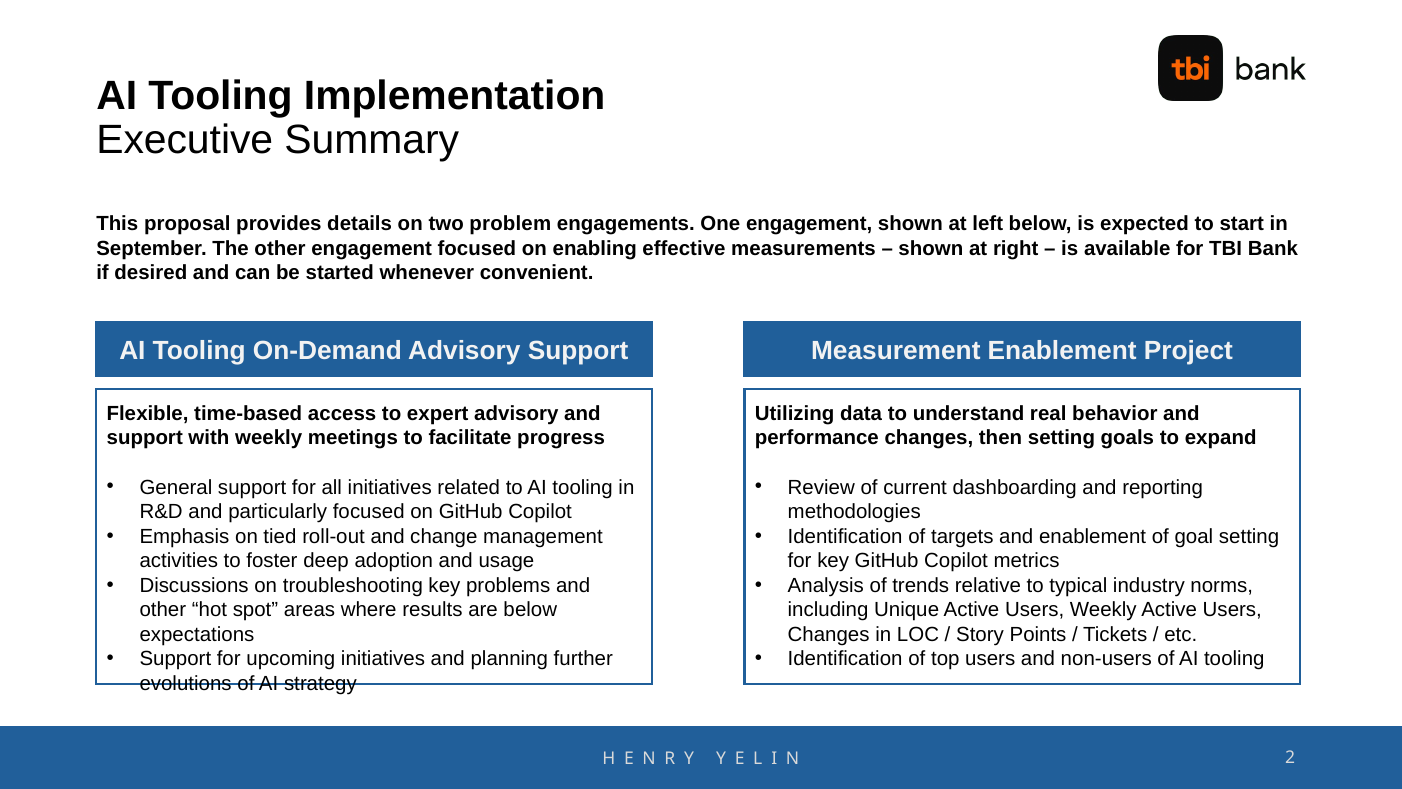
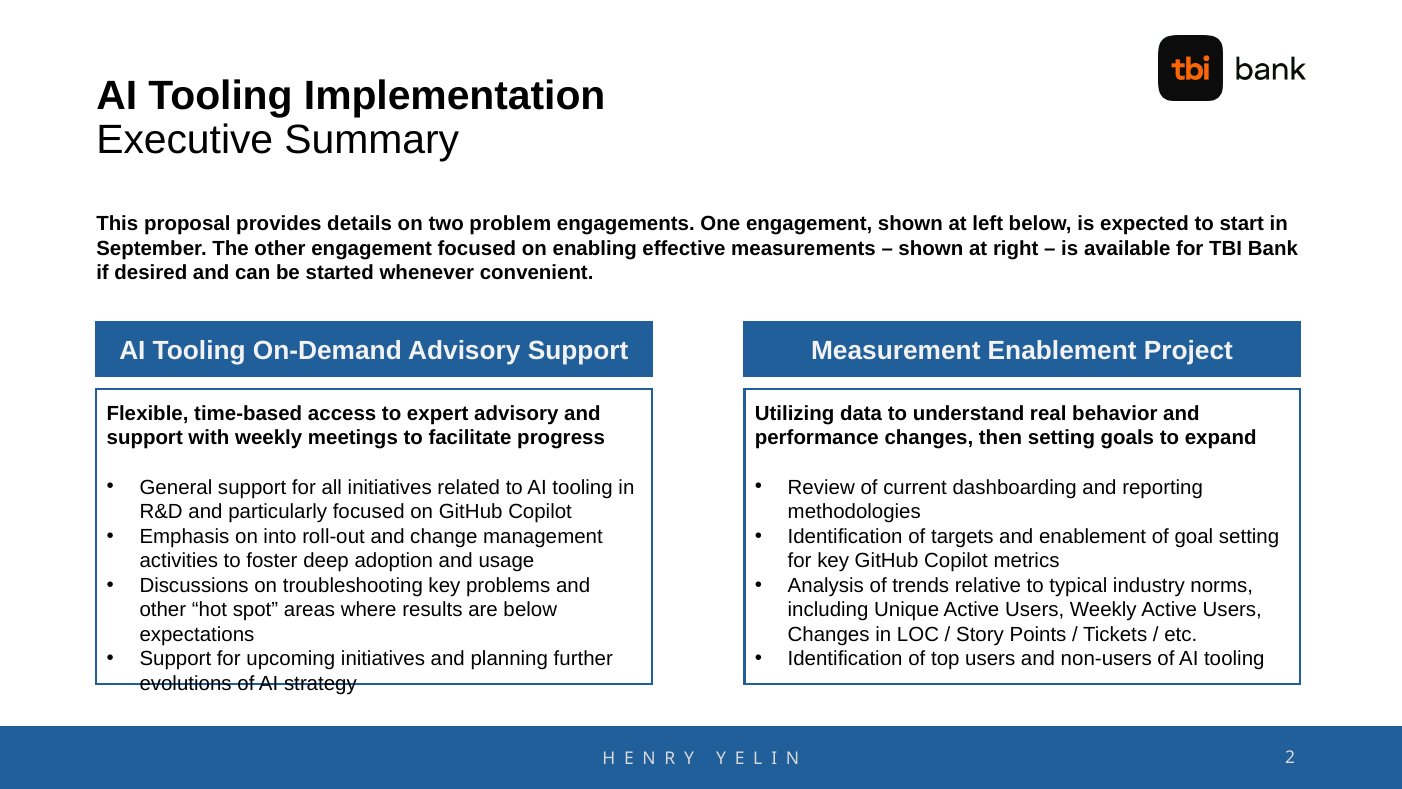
tied: tied -> into (280, 536)
